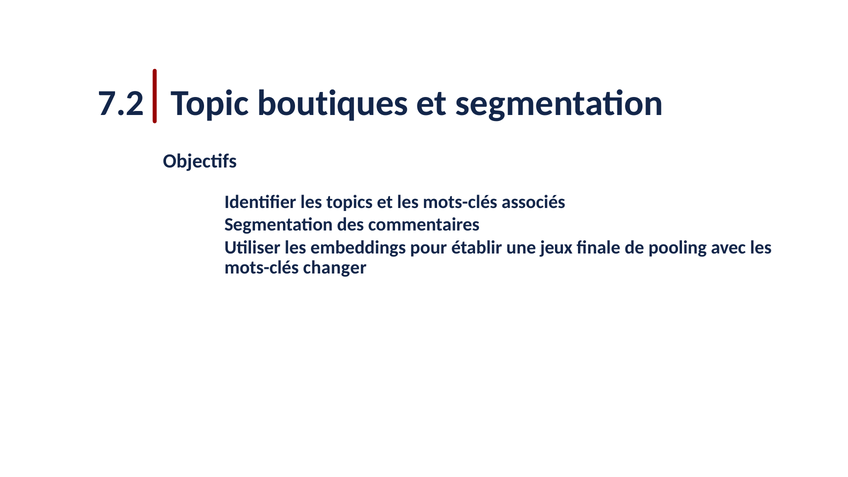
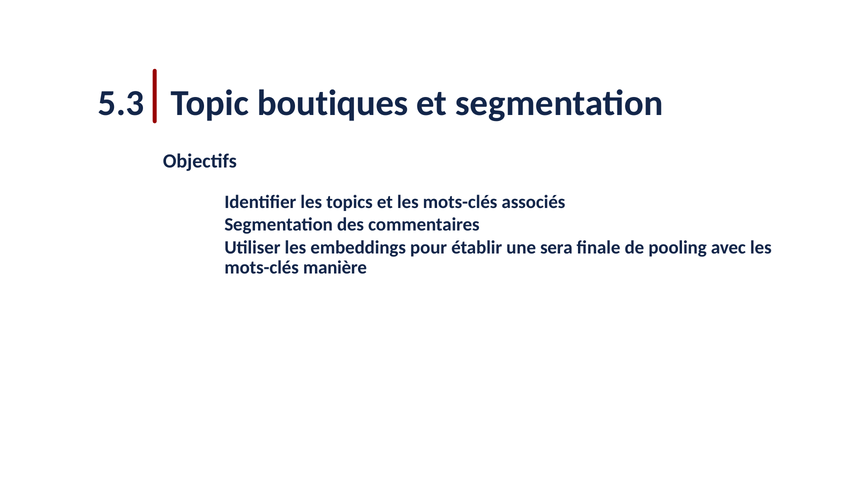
7.2: 7.2 -> 5.3 (121, 103)
jeux: jeux -> sera (556, 247)
changer: changer -> manière (335, 268)
